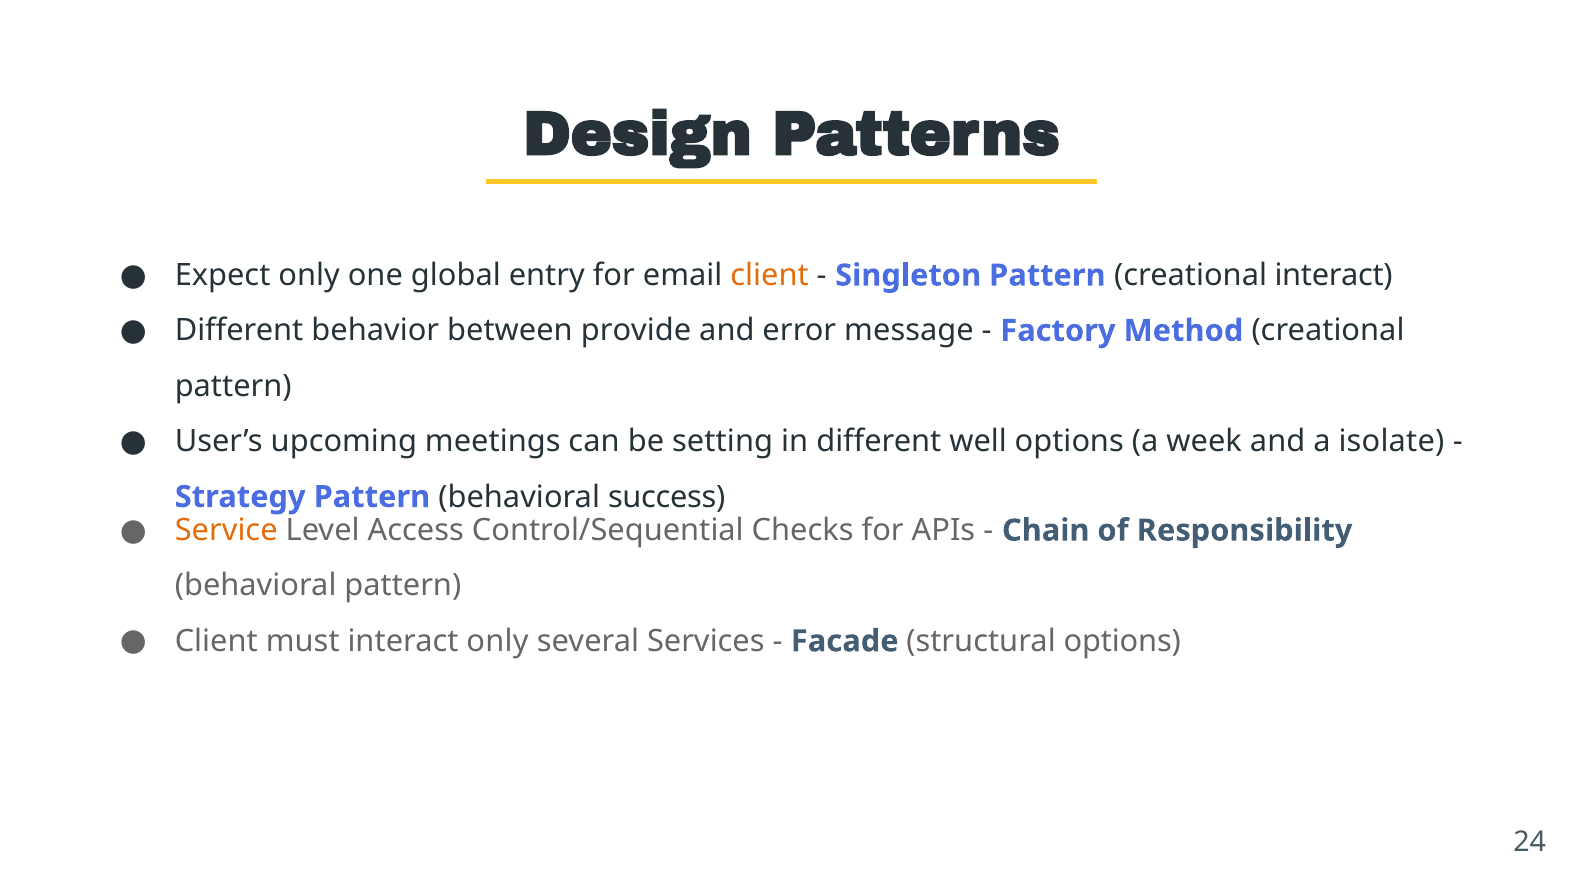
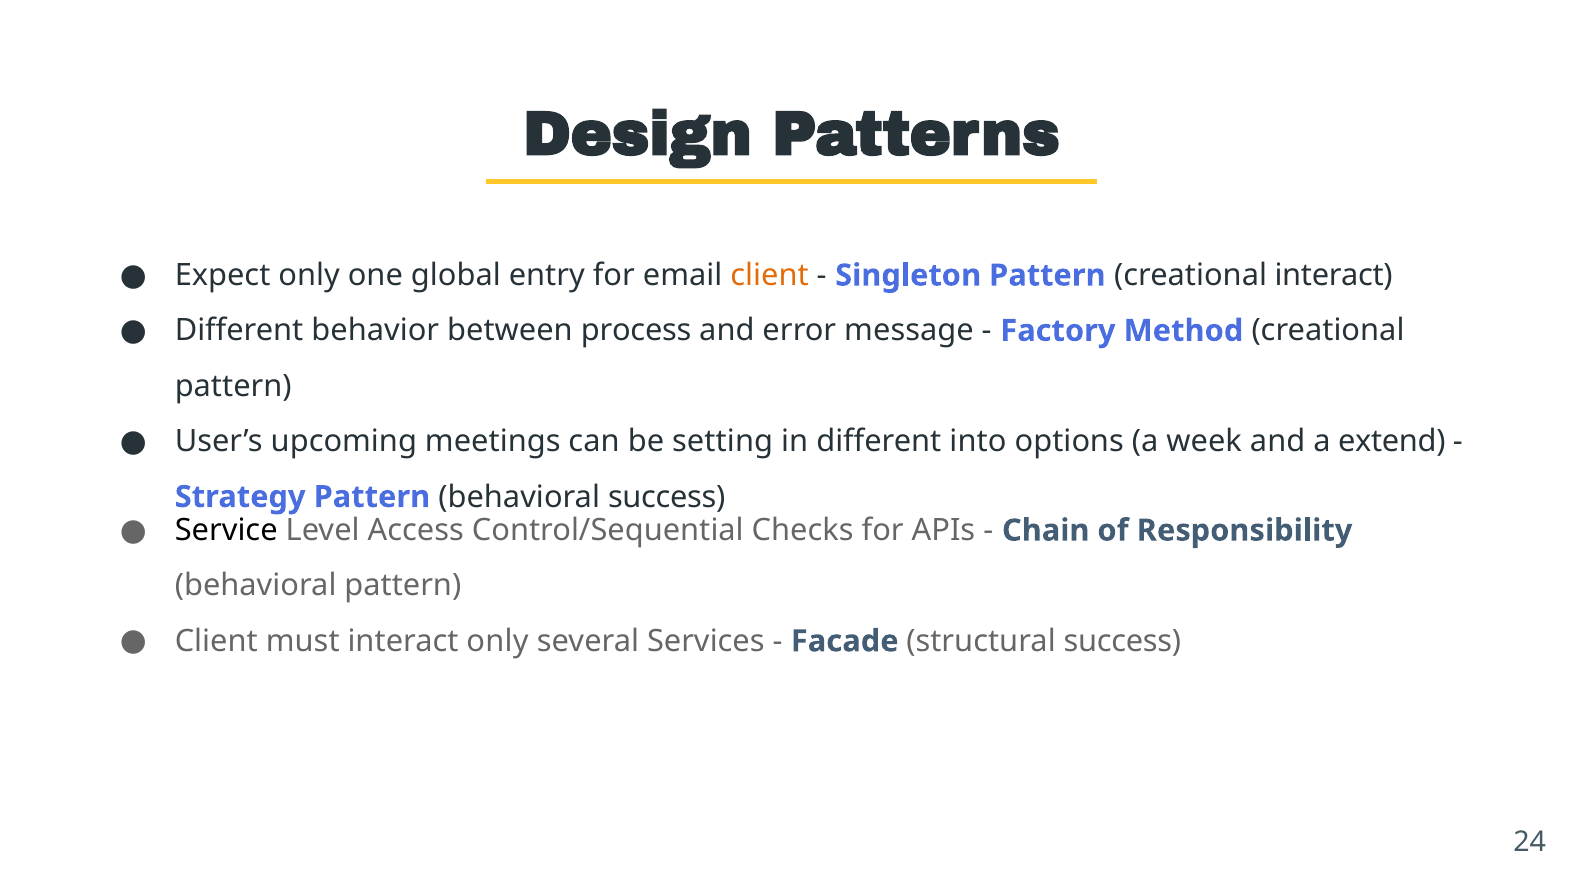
provide: provide -> process (636, 331)
well: well -> into (978, 442)
isolate: isolate -> extend (1392, 442)
Service colour: orange -> black (226, 531)
structural options: options -> success (1122, 642)
